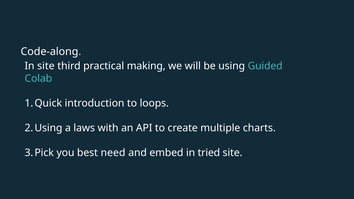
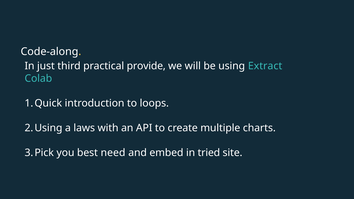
In site: site -> just (46, 66)
making: making -> provide (146, 66)
Guided: Guided -> Extract (265, 66)
